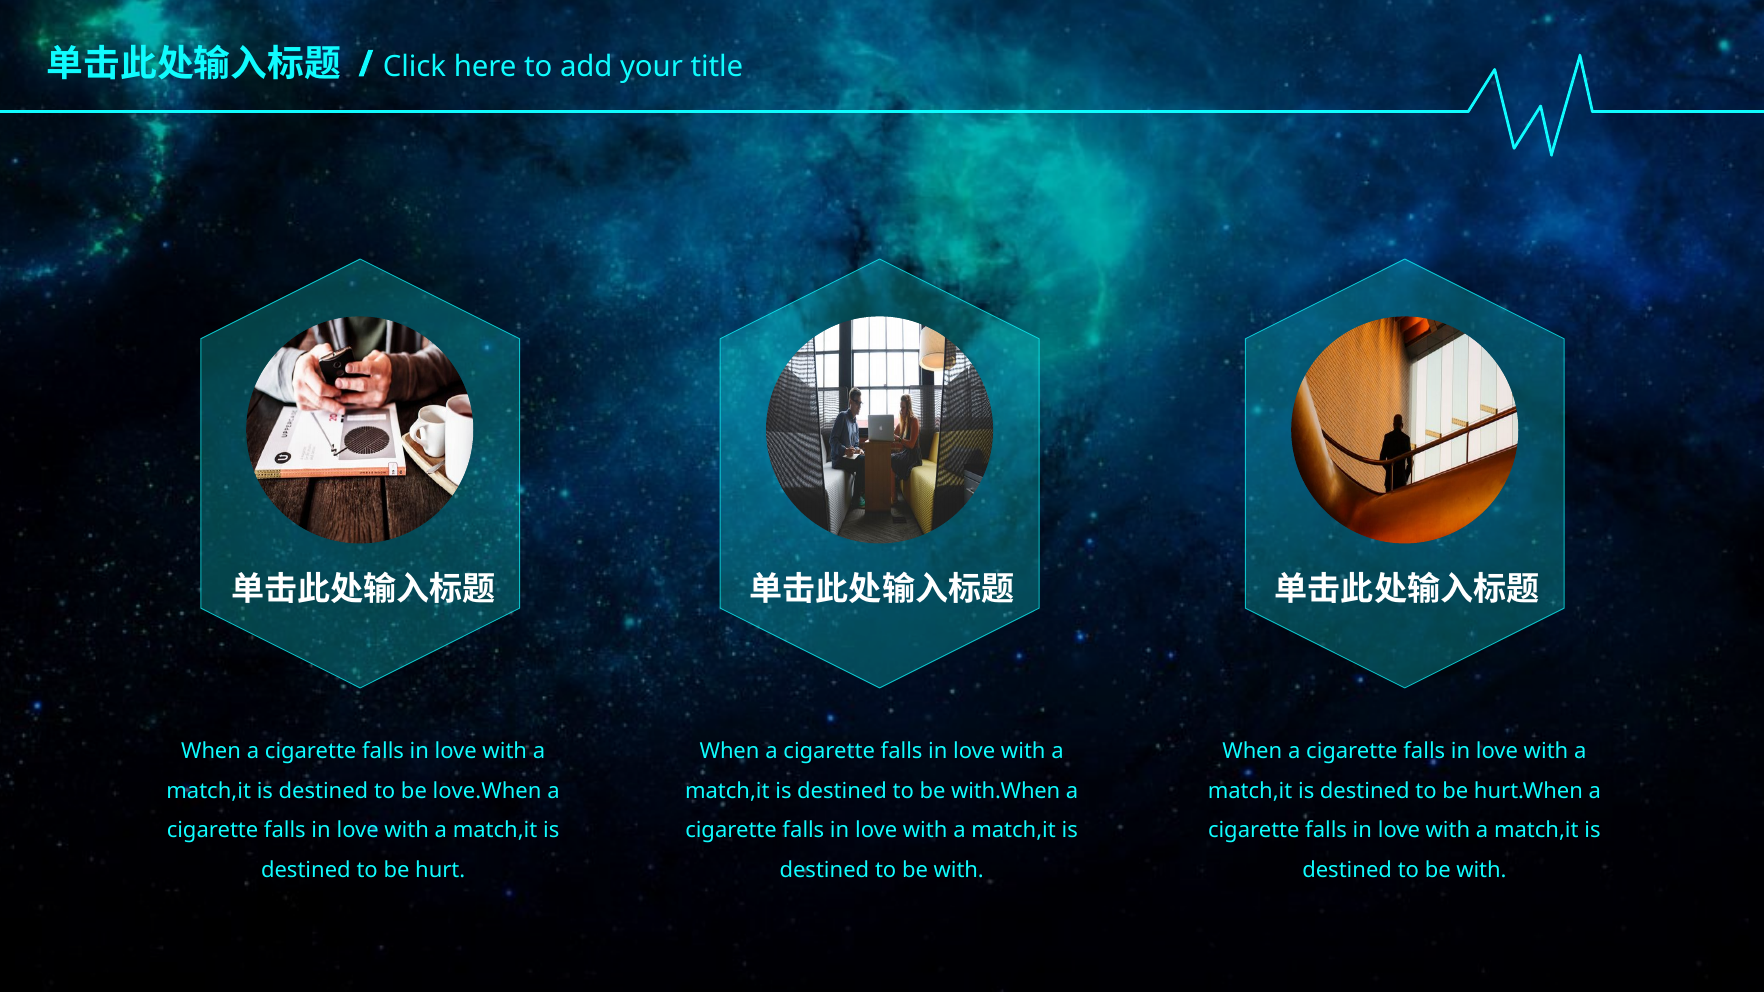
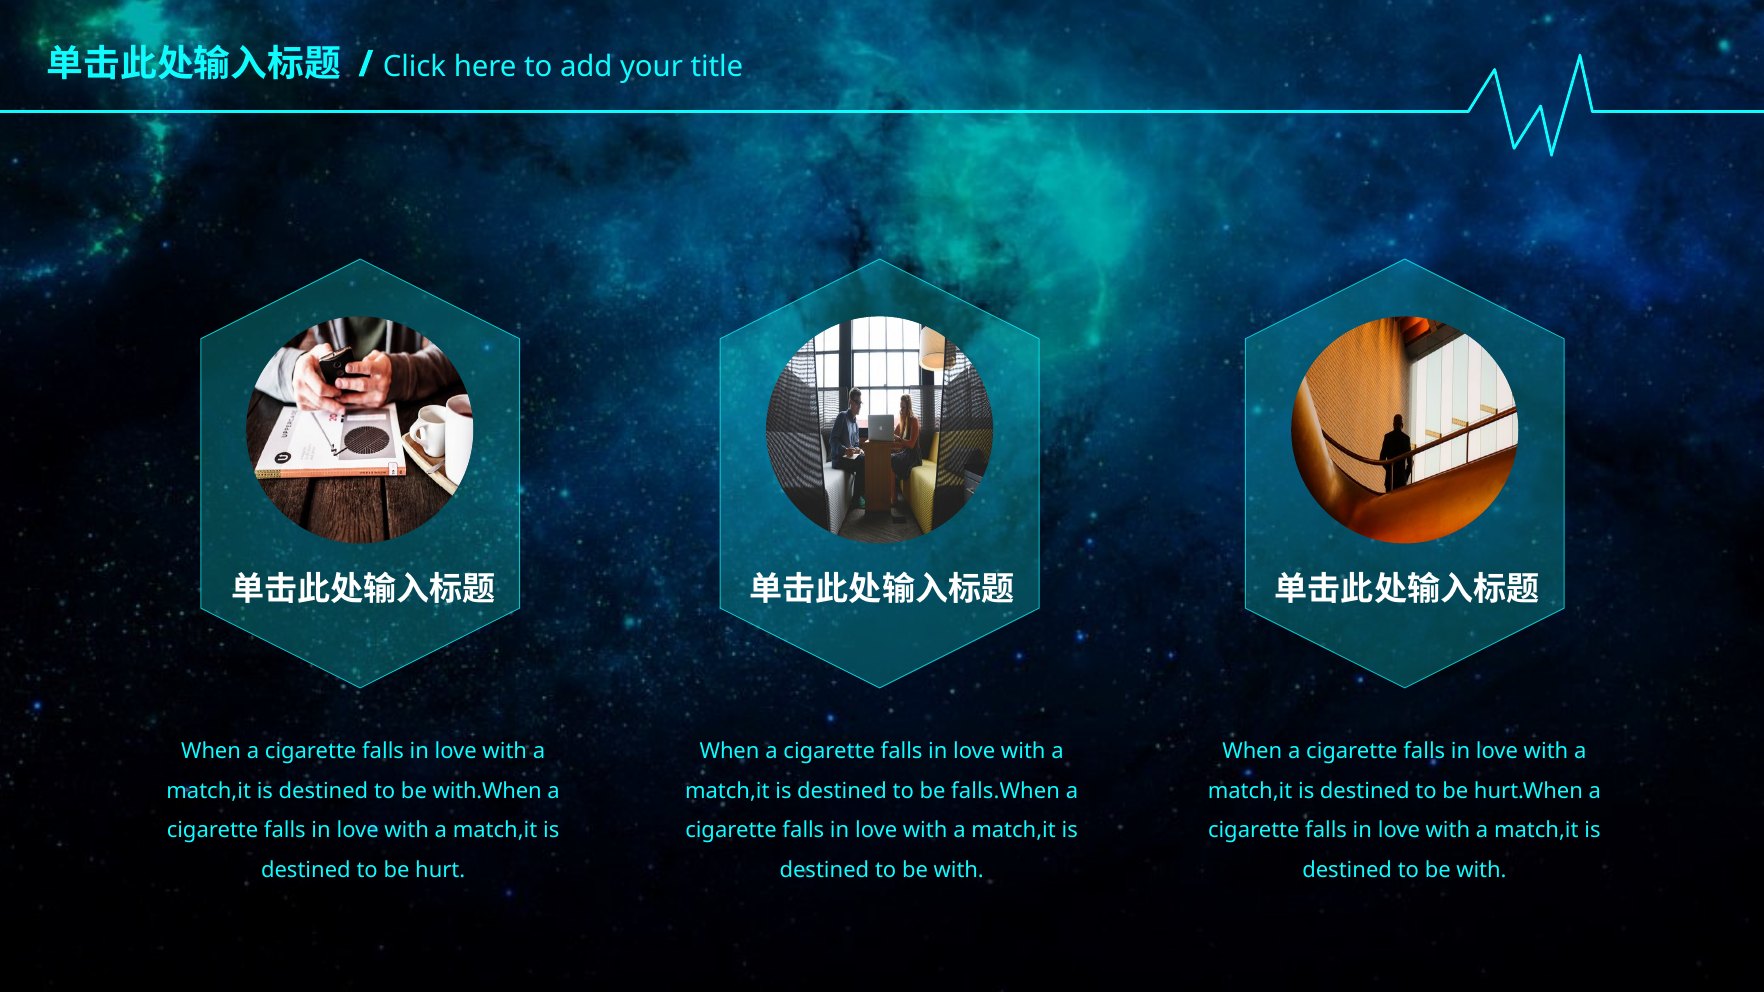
love.When: love.When -> with.When (487, 791)
with.When: with.When -> falls.When (1006, 791)
